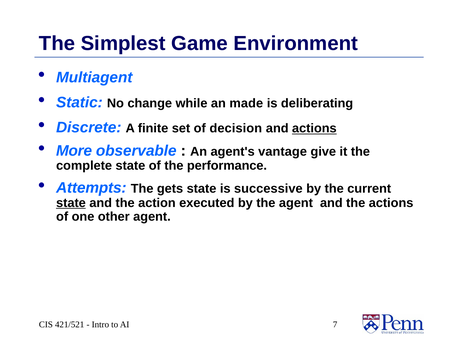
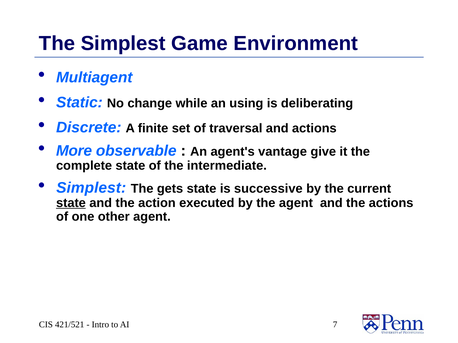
made: made -> using (246, 103)
decision: decision -> traversal (236, 129)
actions underline: present -> none (314, 129)
performance: performance -> intermediate (227, 166)
Attempts: Attempts -> Simplest (91, 188)
